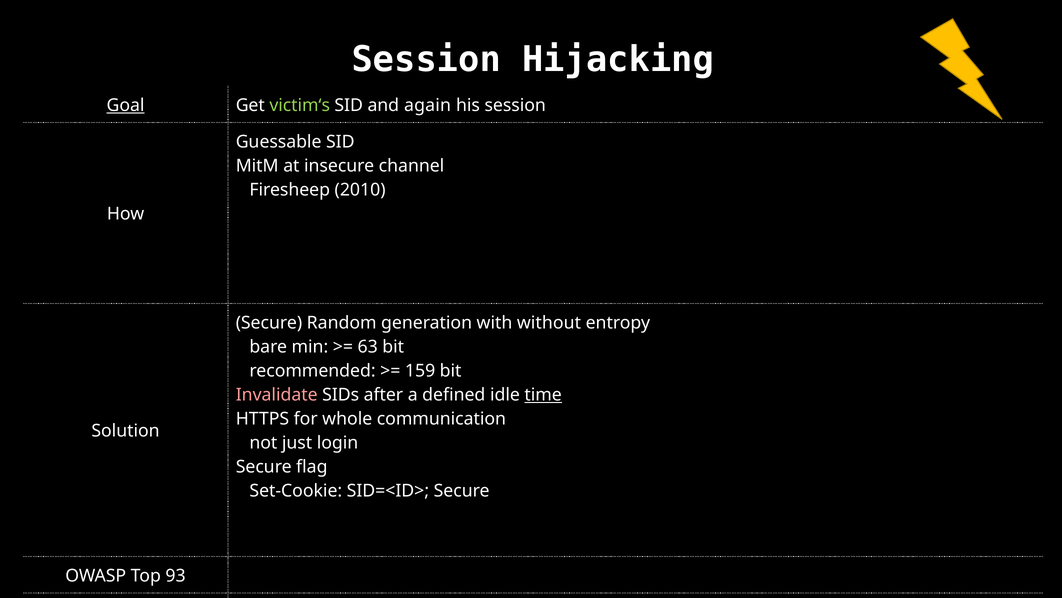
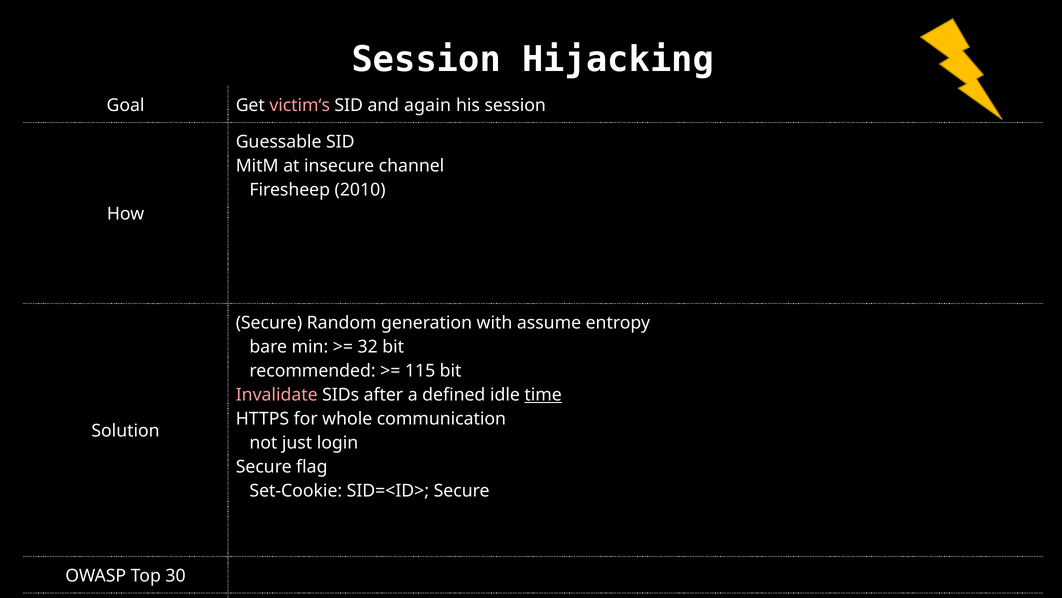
Goal underline: present -> none (126, 105)
victim‘s colour: light green -> pink (300, 105)
without: without -> assume (549, 322)
63: 63 -> 32 (368, 347)
159: 159 -> 115 (420, 371)
93: 93 -> 30 (176, 575)
